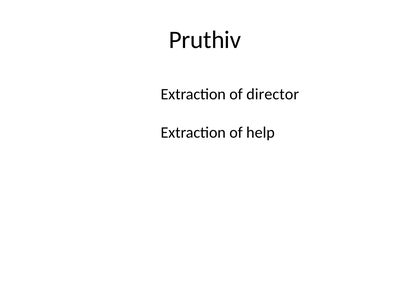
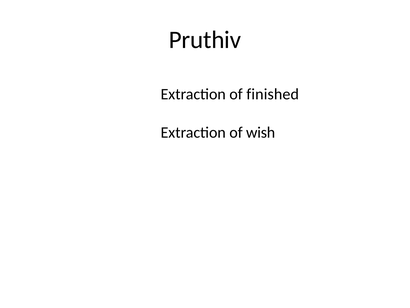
director: director -> finished (273, 94)
help: help -> wish (261, 132)
